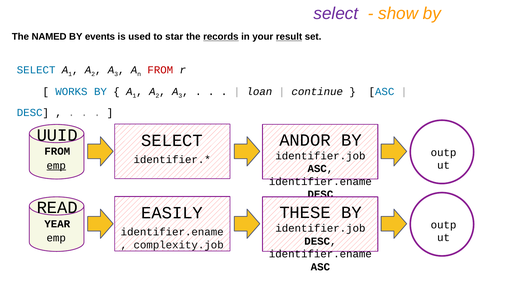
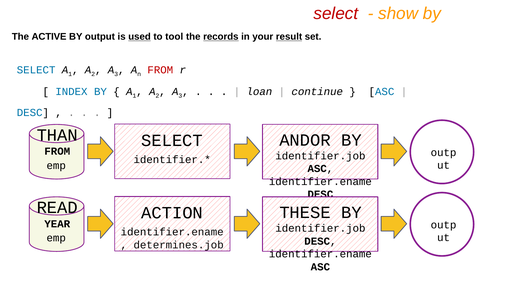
select colour: purple -> red (336, 13)
NAMED: NAMED -> ACTIVE (49, 37)
events: events -> output (100, 37)
used underline: none -> present (140, 37)
star: star -> tool (174, 37)
WORKS: WORKS -> INDEX (71, 92)
UUID: UUID -> THAN (57, 135)
emp underline: present -> none (56, 166)
EASILY: EASILY -> ACTION (172, 213)
complexity.job: complexity.job -> determines.job (179, 245)
